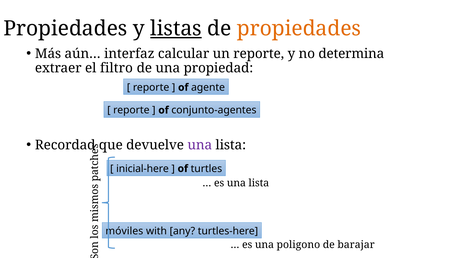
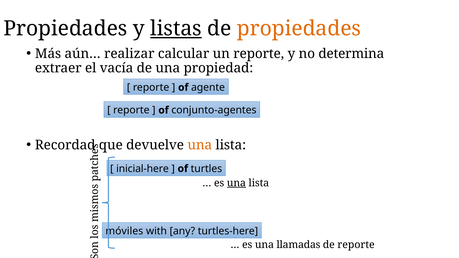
interfaz: interfaz -> realizar (129, 54)
filtro: filtro -> vacía (117, 68)
una colour: purple -> orange (200, 145)
una underline: none -> present (236, 183)
poligono: poligono -> llamadas (298, 245)
de barajar: barajar -> reporte (356, 245)
